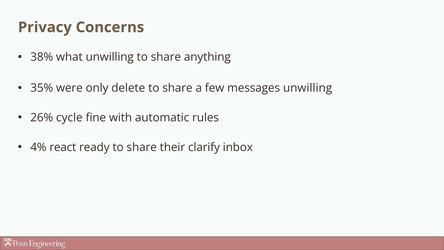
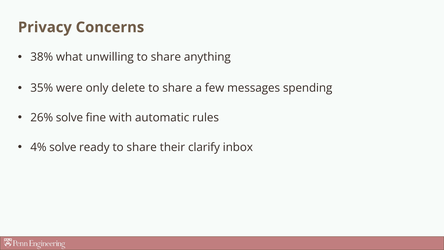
messages unwilling: unwilling -> spending (308, 88)
26% cycle: cycle -> solve (69, 118)
4% react: react -> solve (63, 147)
